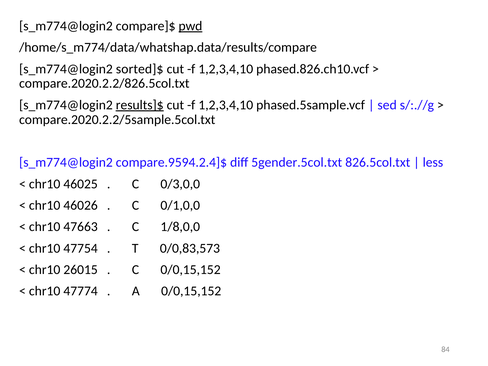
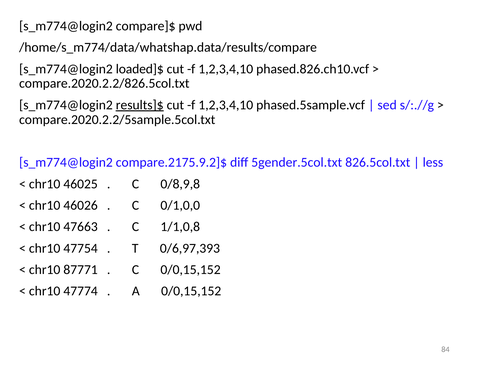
pwd underline: present -> none (190, 26)
sorted]$: sorted]$ -> loaded]$ (140, 69)
compare.9594.2.4]$: compare.9594.2.4]$ -> compare.2175.9.2]$ (171, 163)
0/3,0,0: 0/3,0,0 -> 0/8,9,8 (180, 184)
1/8,0,0: 1/8,0,0 -> 1/1,0,8 (180, 227)
0/0,83,573: 0/0,83,573 -> 0/6,97,393 (190, 248)
26015: 26015 -> 87771 (81, 270)
